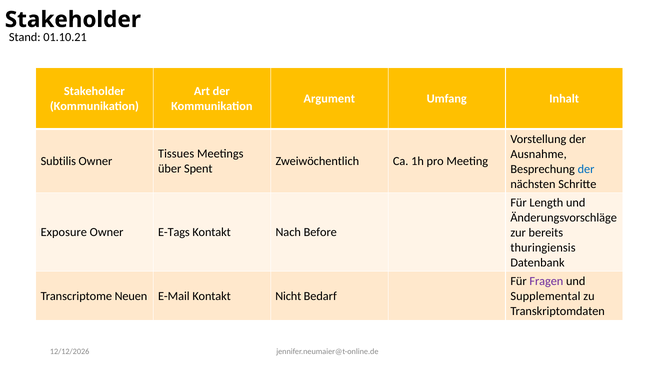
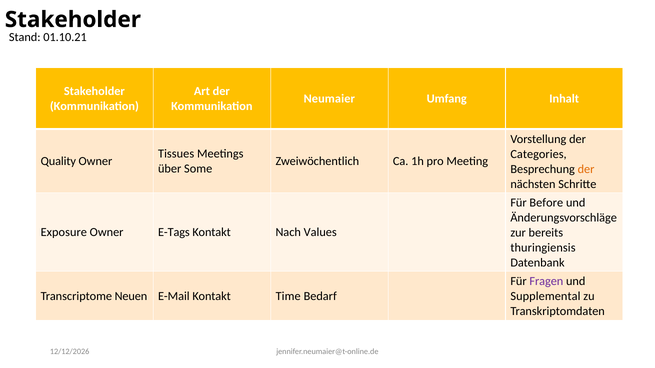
Argument: Argument -> Neumaier (329, 99)
Ausnahme: Ausnahme -> Categories (539, 154)
Subtilis: Subtilis -> Quality (58, 161)
Spent: Spent -> Some (198, 169)
der colour: blue -> orange (586, 169)
Length: Length -> Before (546, 203)
Before: Before -> Values (320, 233)
Nicht: Nicht -> Time (288, 296)
